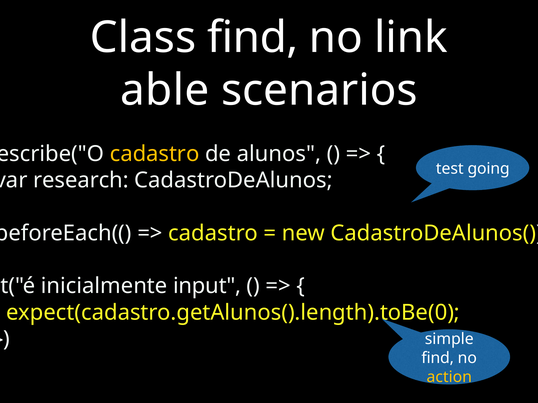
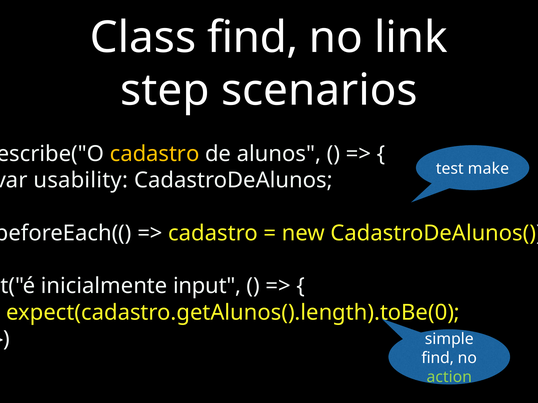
able: able -> step (165, 91)
going: going -> make (488, 169)
research: research -> usability (81, 180)
action colour: yellow -> light green (449, 377)
